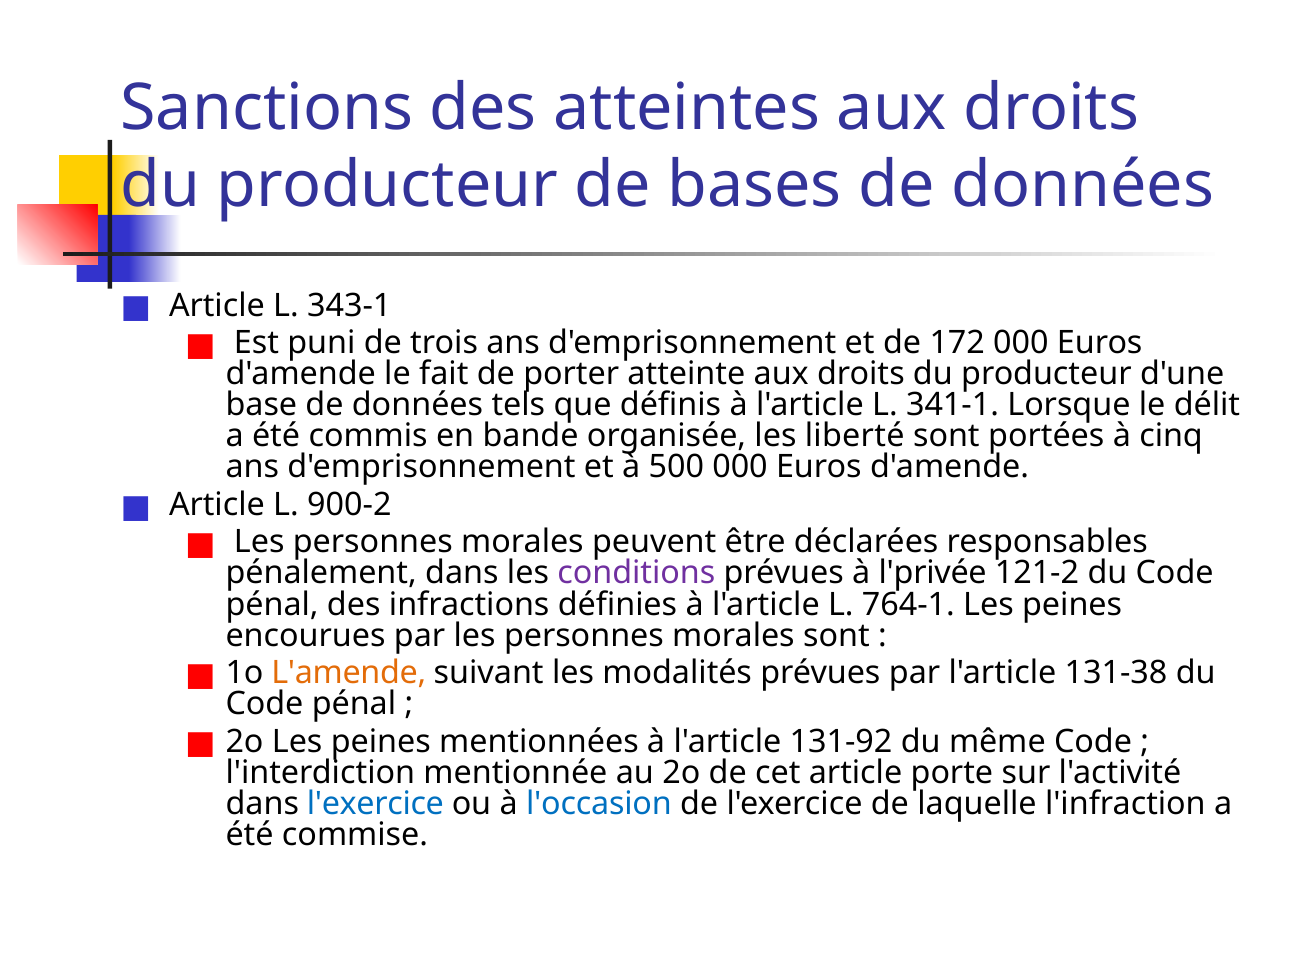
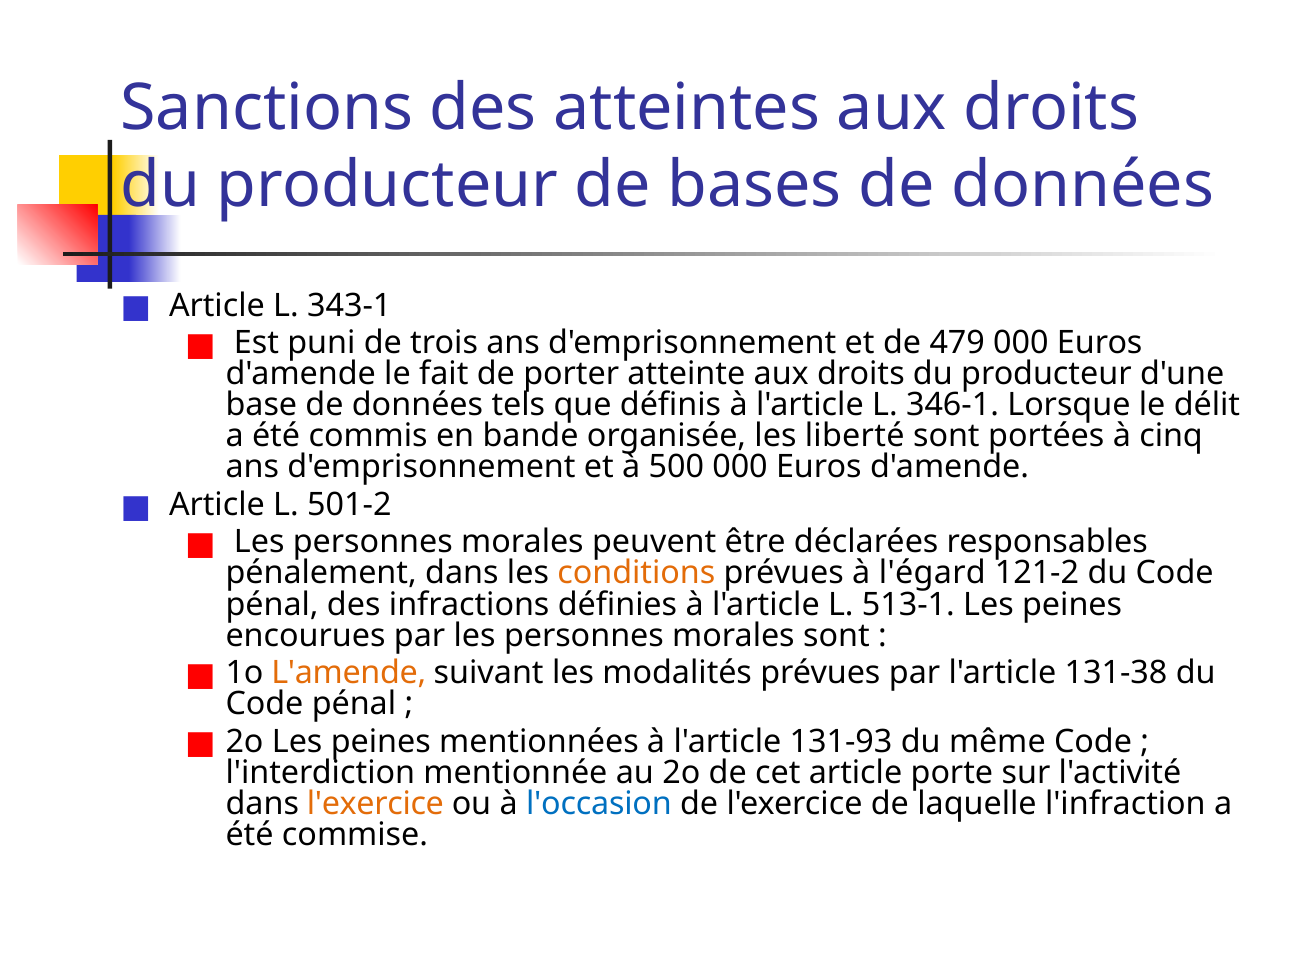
172: 172 -> 479 (957, 343)
341-1: 341-1 -> 346-1 (953, 405)
900-2: 900-2 -> 501-2 (349, 505)
conditions colour: purple -> orange (636, 573)
l'privée: l'privée -> l'égard (932, 573)
764-1: 764-1 -> 513-1 (908, 604)
131-92: 131-92 -> 131-93 (841, 741)
l'exercice colour: blue -> orange (375, 803)
